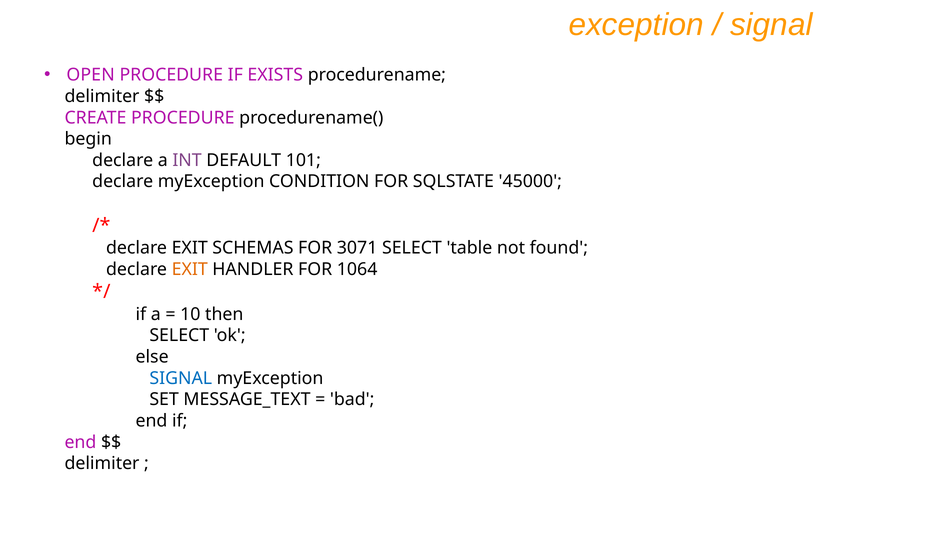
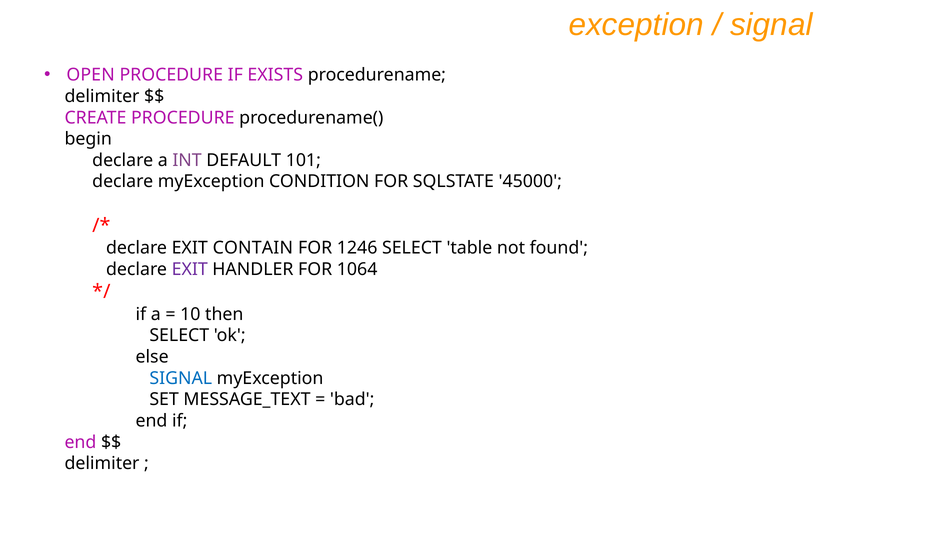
SCHEMAS: SCHEMAS -> CONTAIN (253, 248)
3071: 3071 -> 1246 (357, 248)
EXIT colour: orange -> purple (190, 269)
